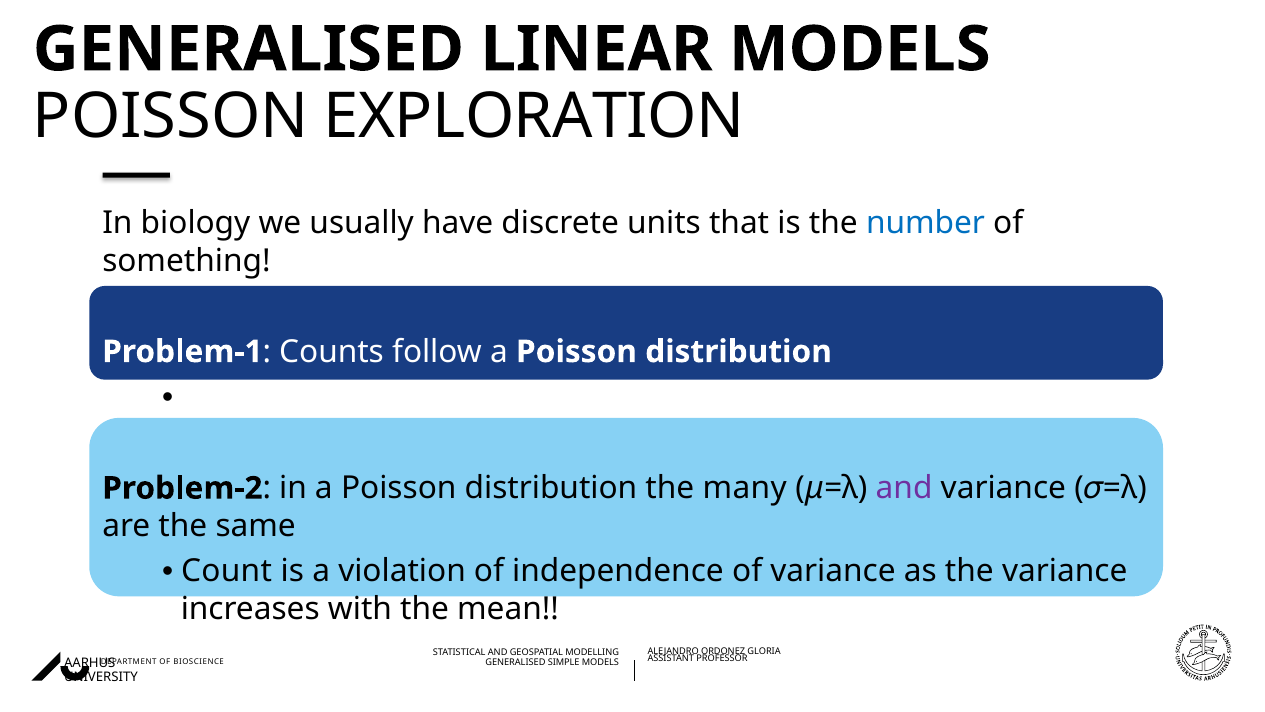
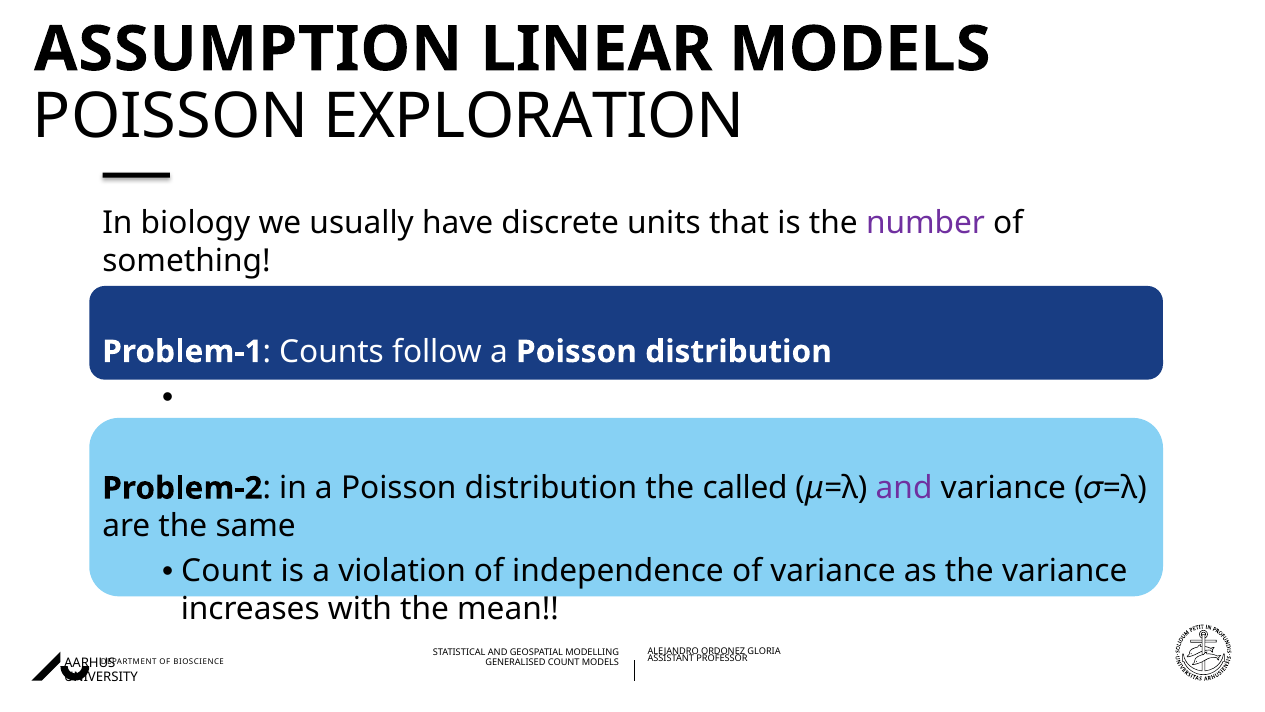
GENERALISED: GENERALISED -> ASSUMPTION (248, 49)
number colour: blue -> purple (926, 223)
the many: many -> called (745, 488)
SIMPLE: SIMPLE -> COUNT (564, 663)
